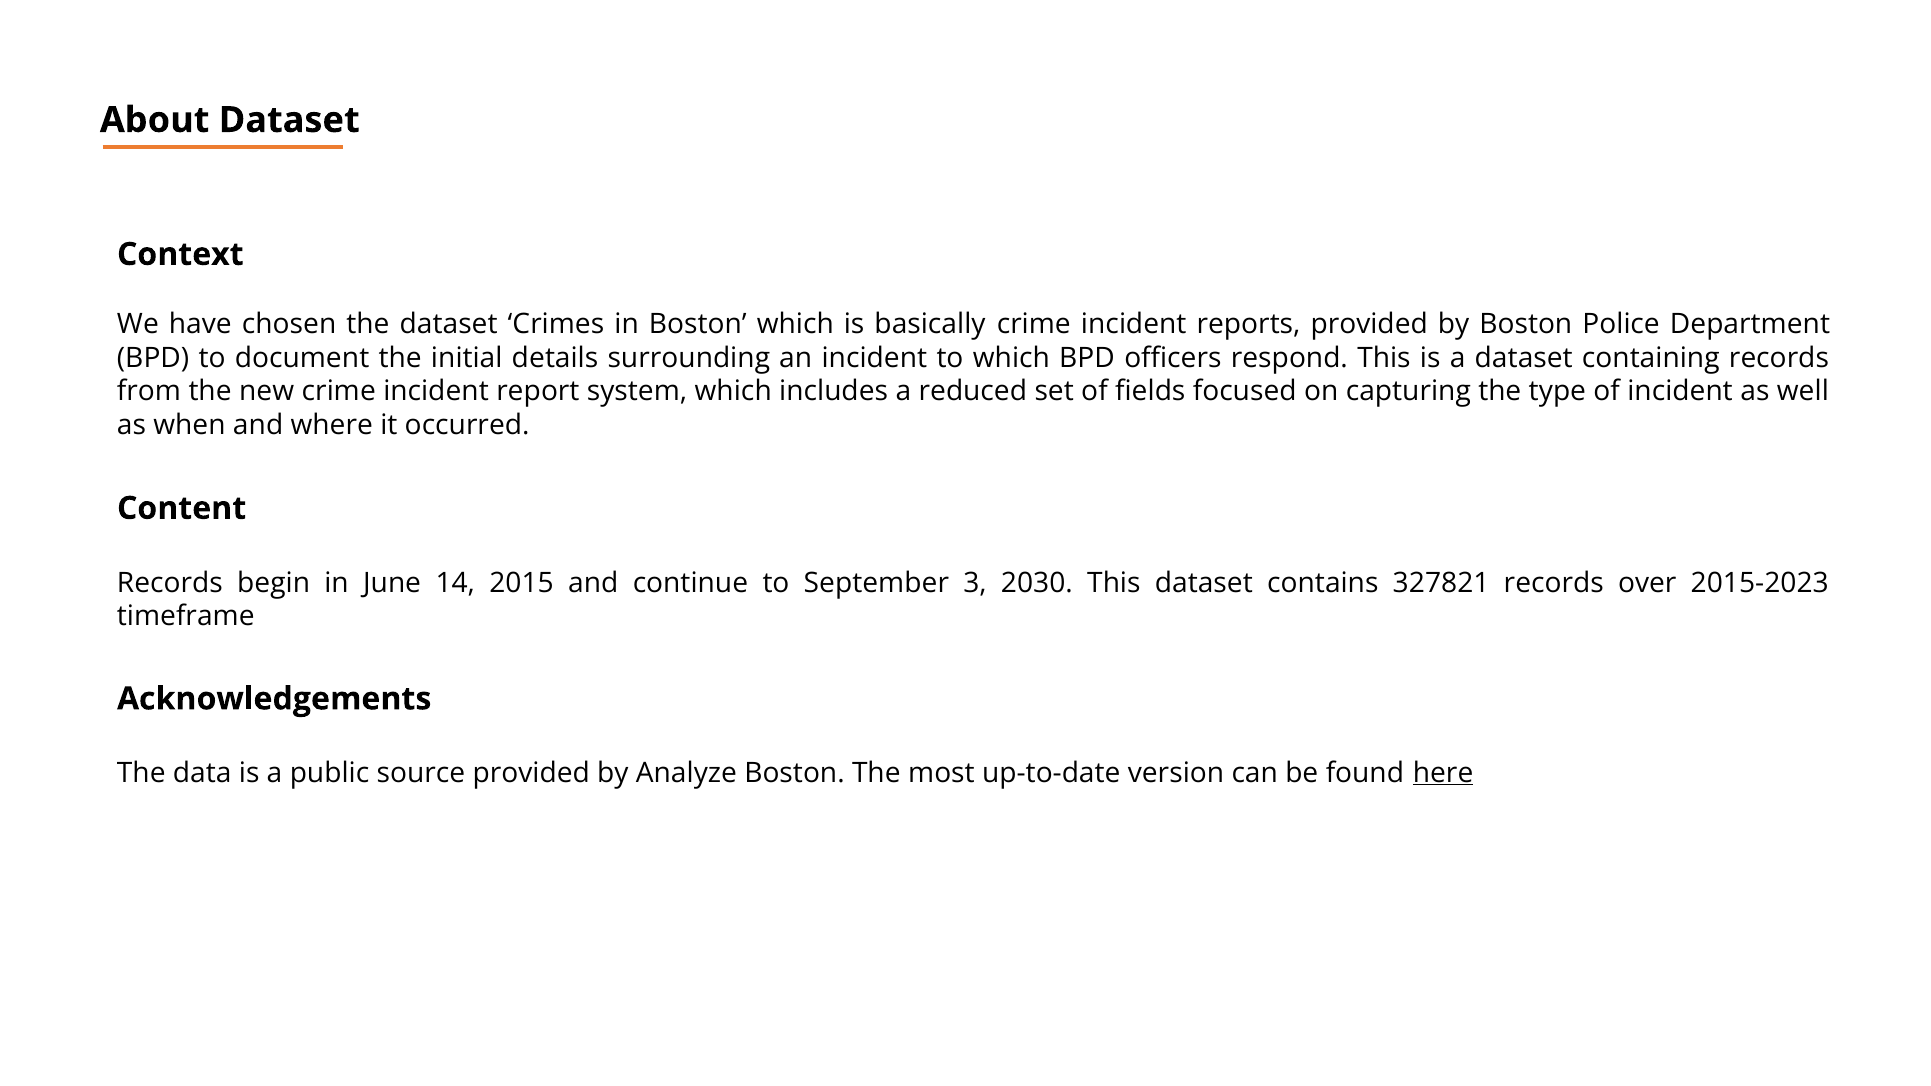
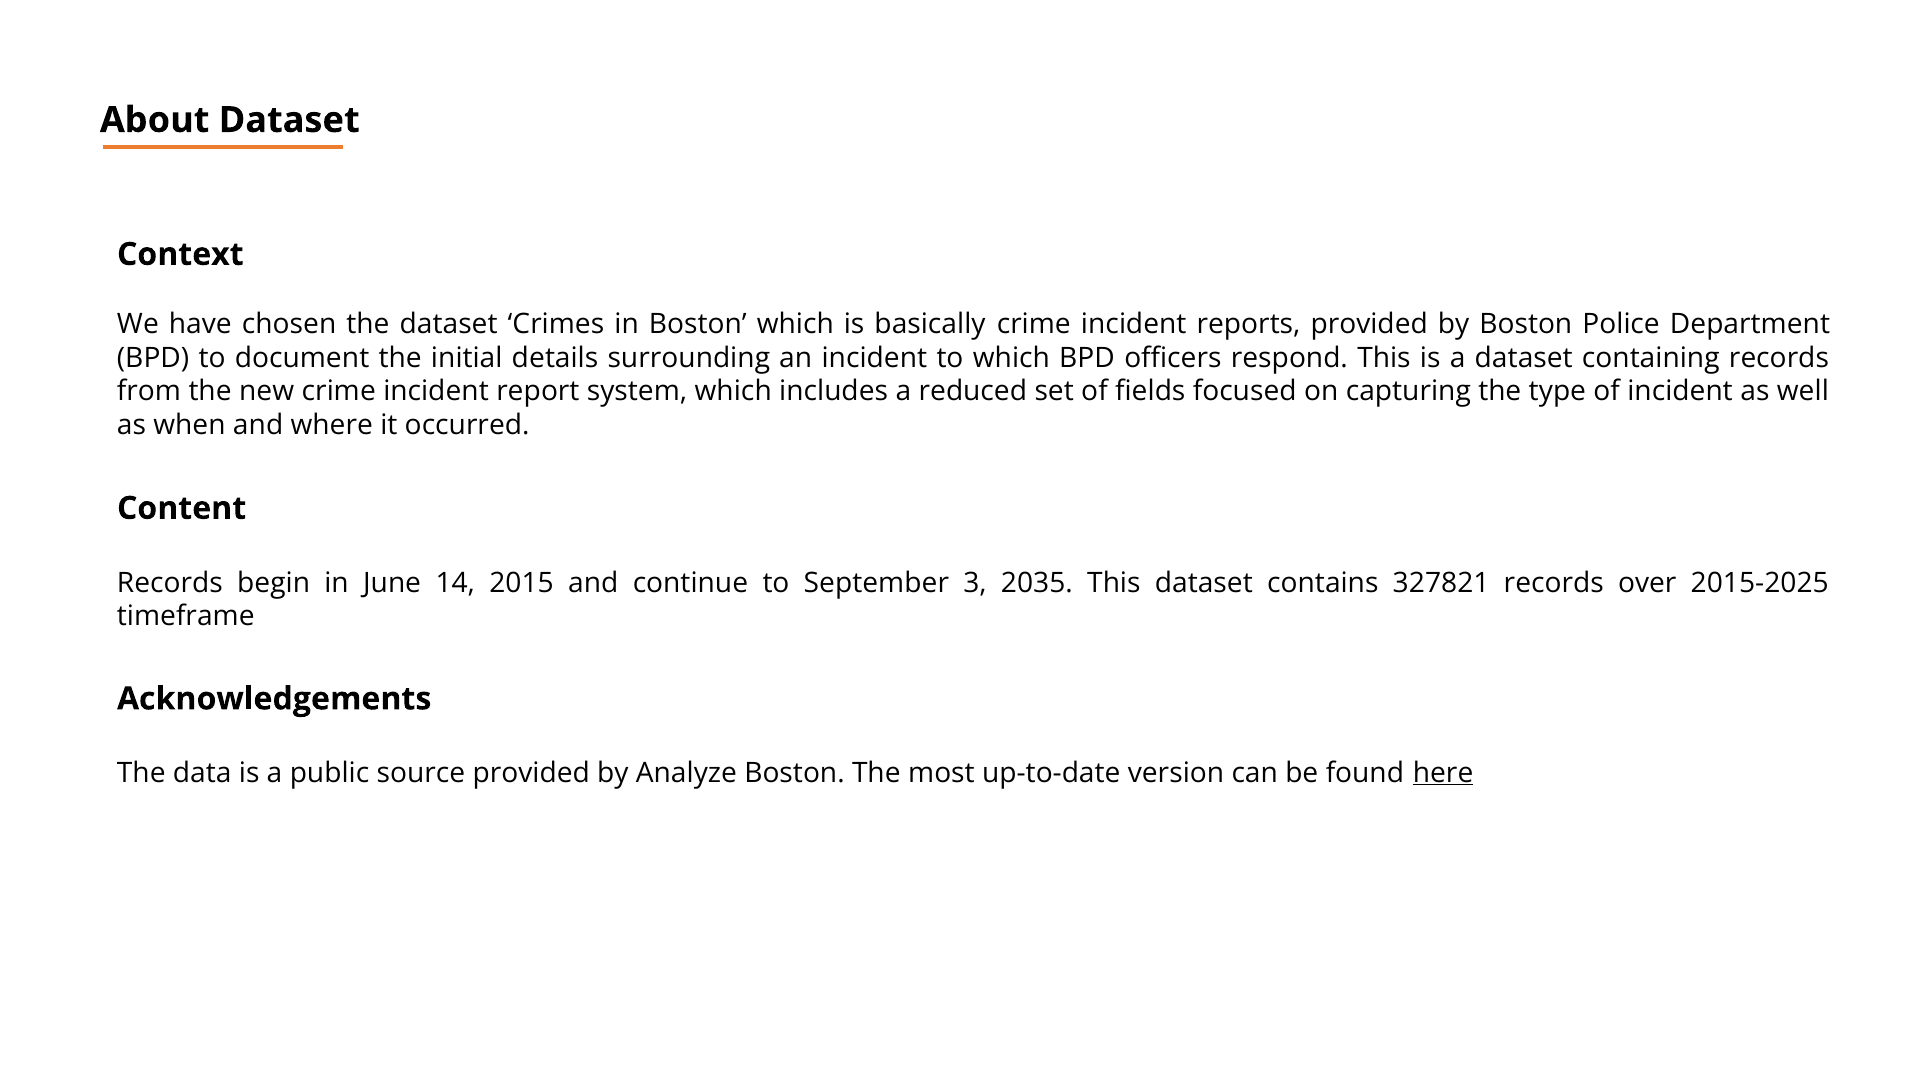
2030: 2030 -> 2035 (1037, 583)
2015-2023: 2015-2023 -> 2015-2025 (1760, 583)
